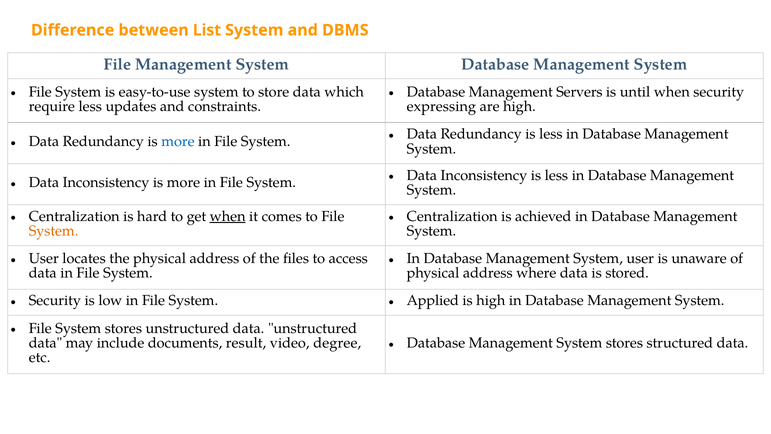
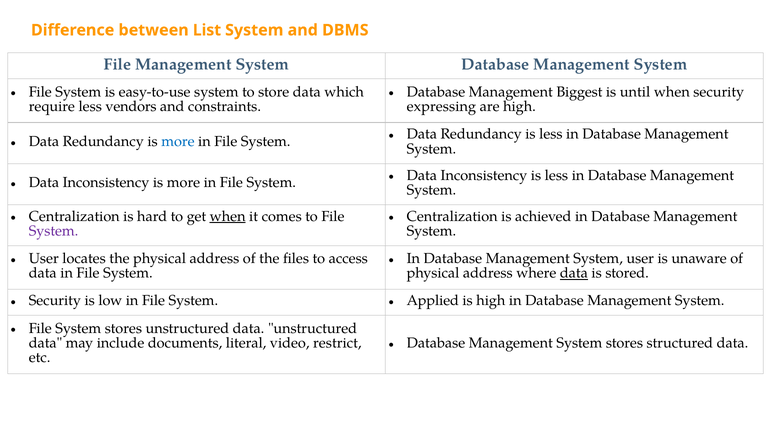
Servers: Servers -> Biggest (579, 92)
updates: updates -> vendors (131, 106)
System colour: orange -> purple (54, 231)
data underline: none -> present (574, 273)
result: result -> literal (246, 343)
degree: degree -> restrict (337, 343)
